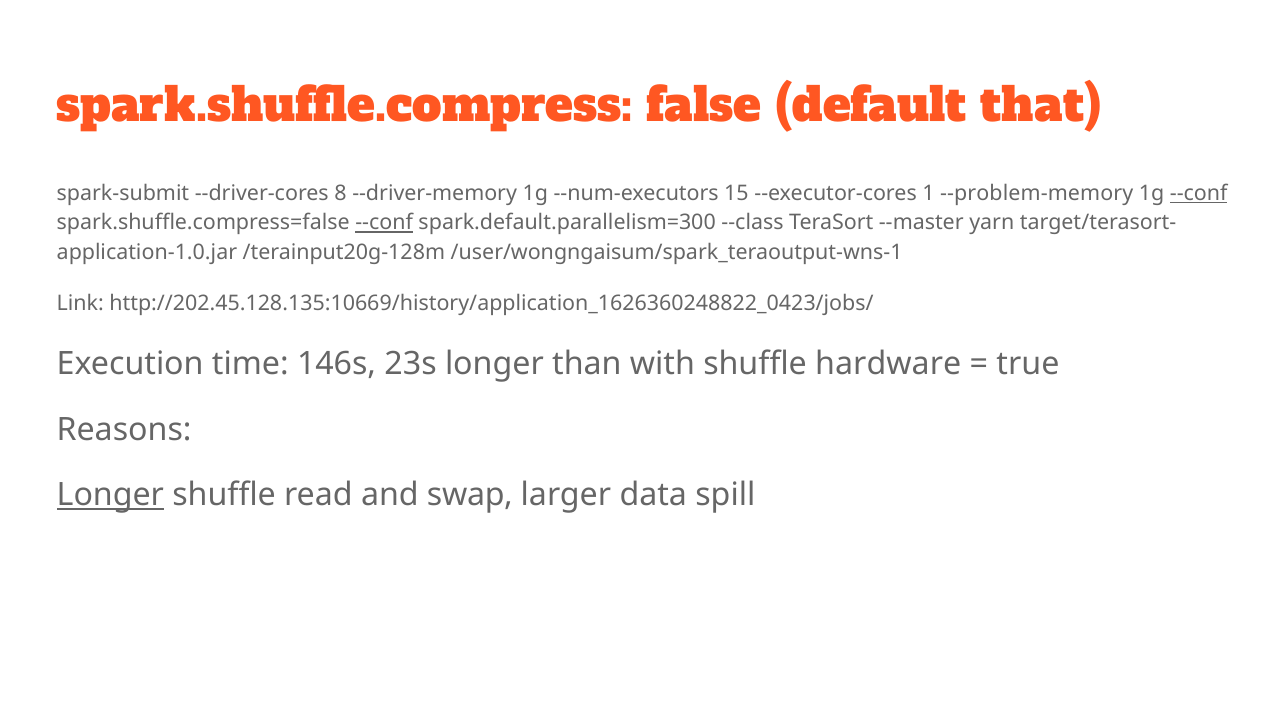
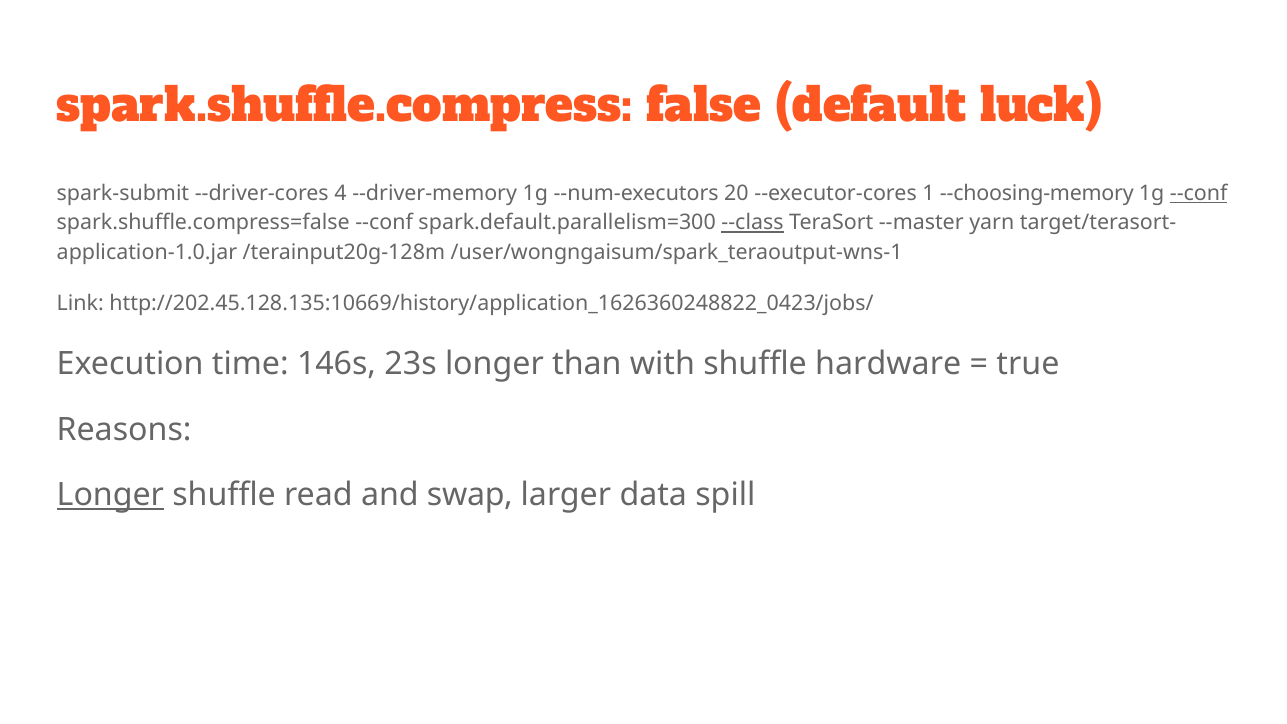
that: that -> luck (1041, 107)
8: 8 -> 4 (340, 193)
15: 15 -> 20 (736, 193)
--problem-memory: --problem-memory -> --choosing-memory (1037, 193)
--conf underline: present -> none (384, 223)
--class underline: none -> present (752, 223)
